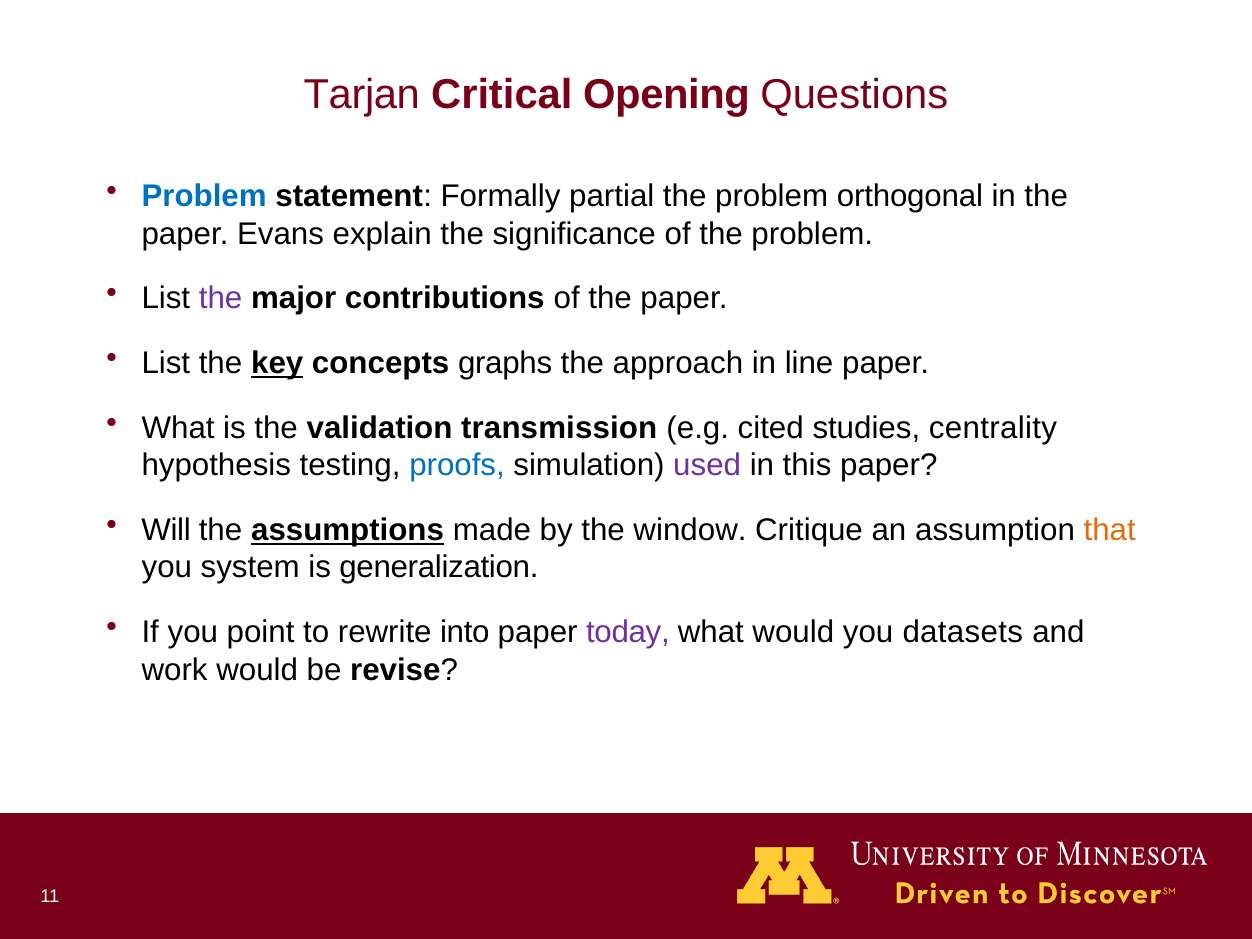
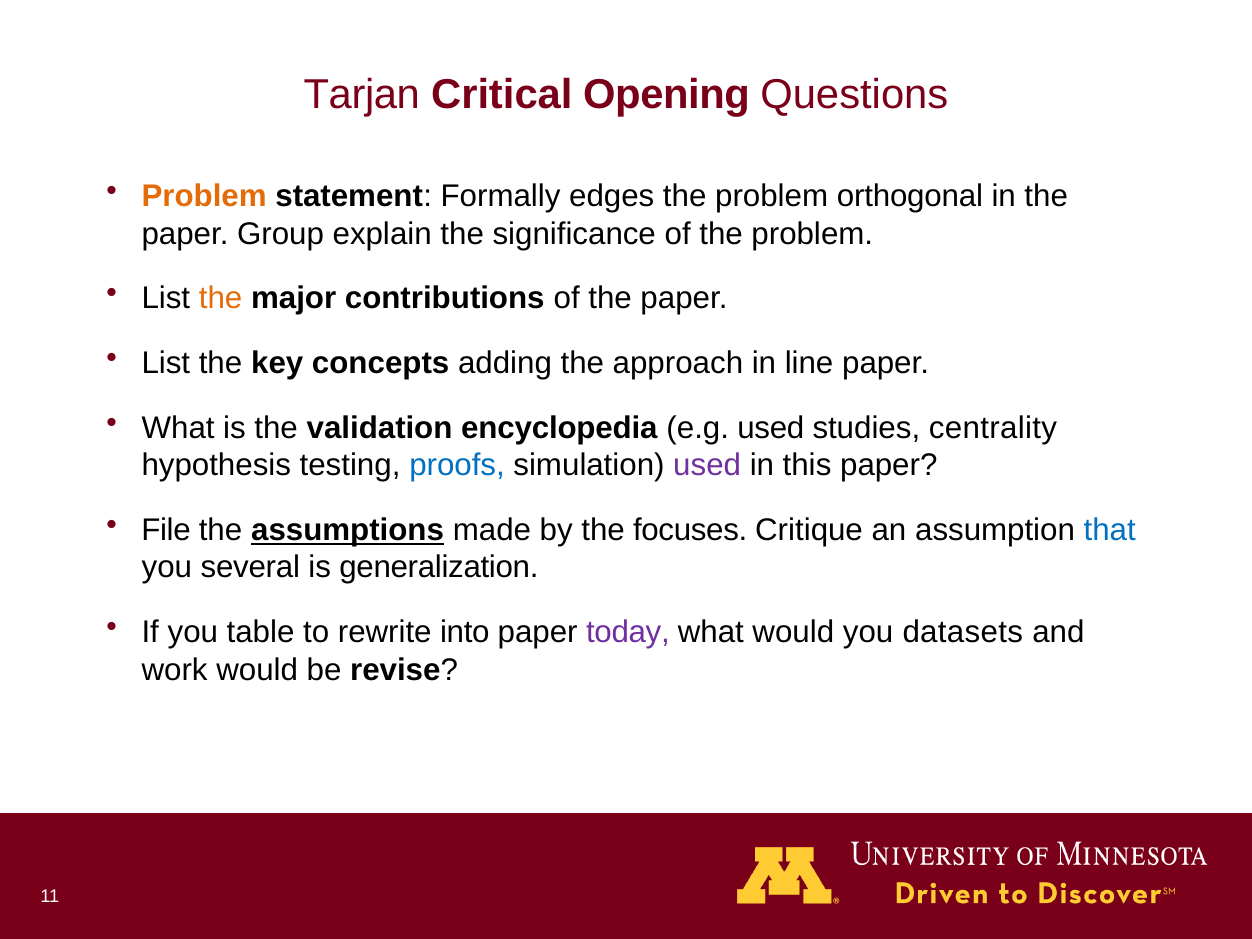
Problem colour: blue -> orange (204, 196)
partial: partial -> edges (612, 196)
Evans: Evans -> Group (281, 234)
the colour: purple -> orange (221, 299)
key underline: present -> none (277, 363)
graphs: graphs -> adding (505, 363)
transmission: transmission -> encyclopedia (559, 428)
e.g cited: cited -> used (771, 428)
Will: Will -> File (166, 530)
window: window -> focuses (690, 530)
that colour: orange -> blue (1110, 530)
system: system -> several (250, 568)
point: point -> table (261, 632)
